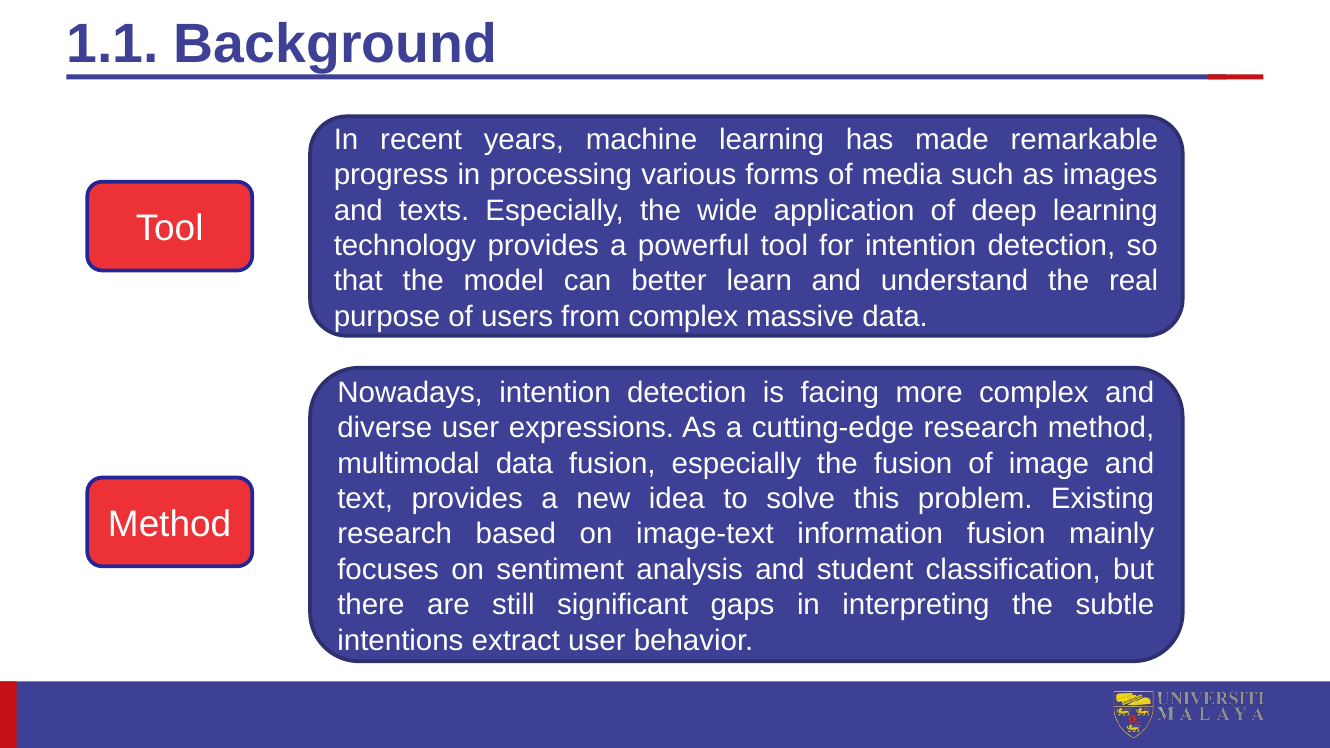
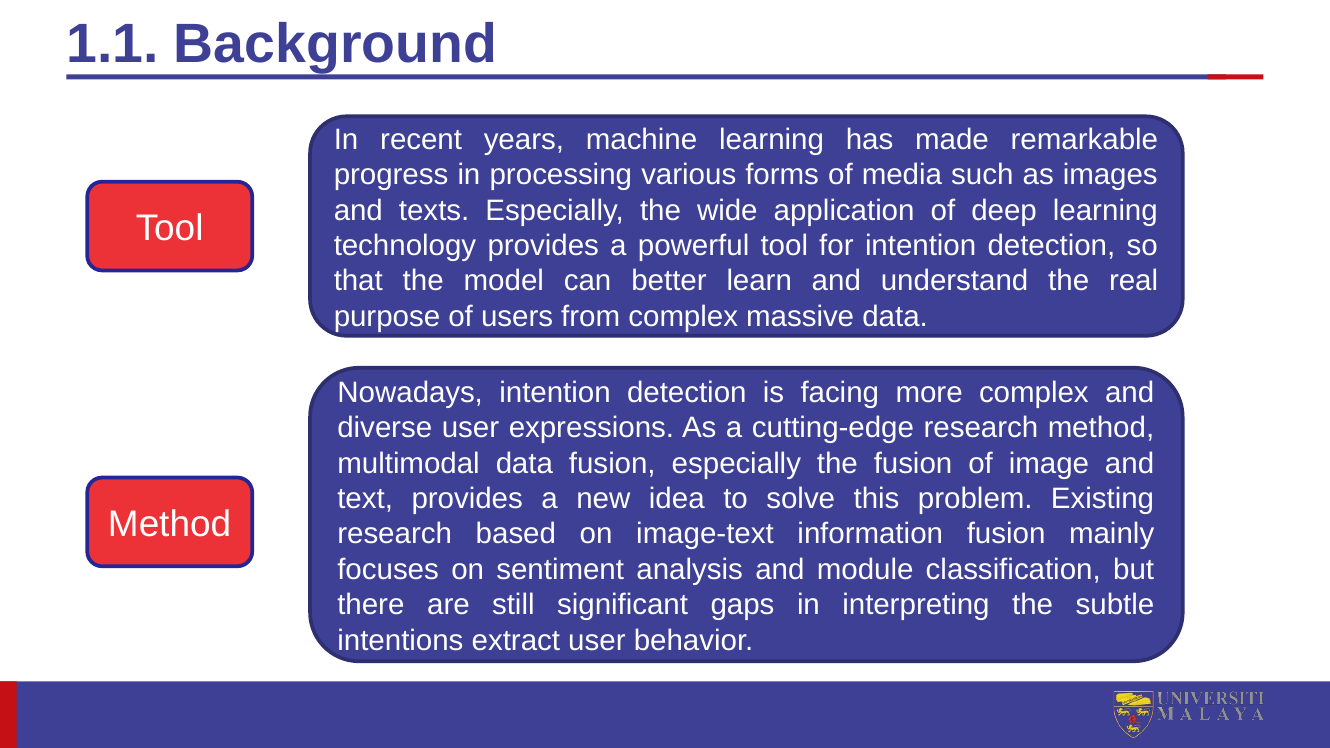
student: student -> module (865, 570)
